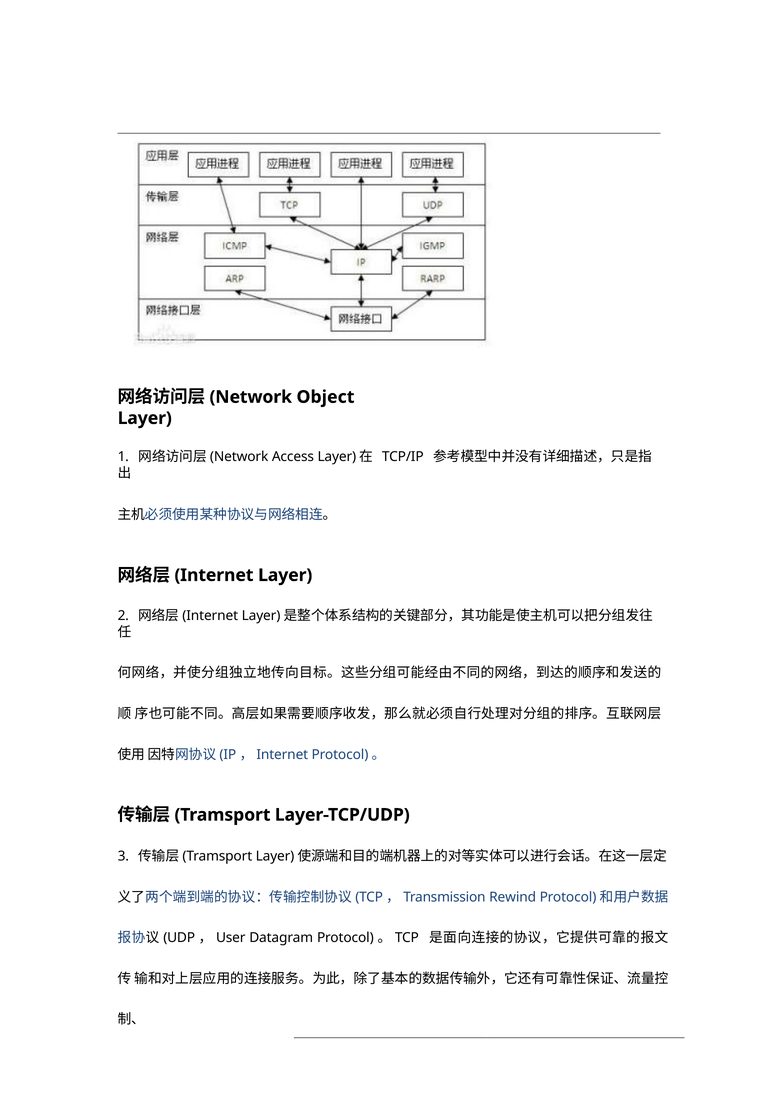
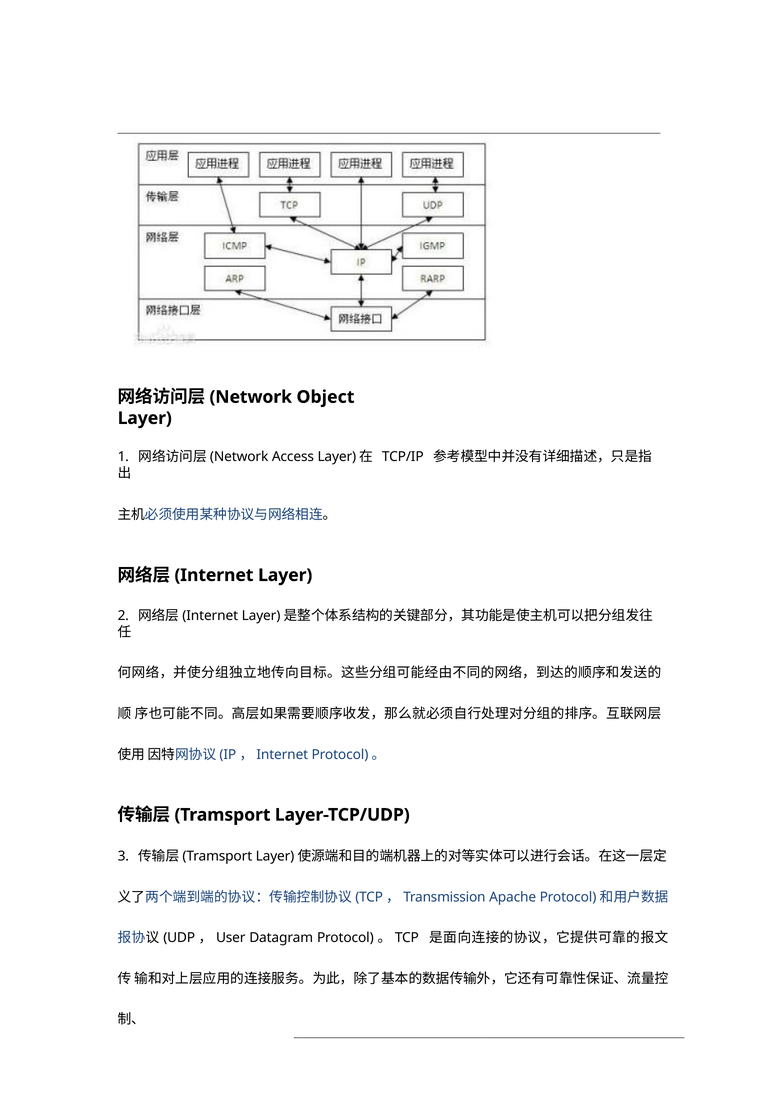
Rewind: Rewind -> Apache (513, 897)
